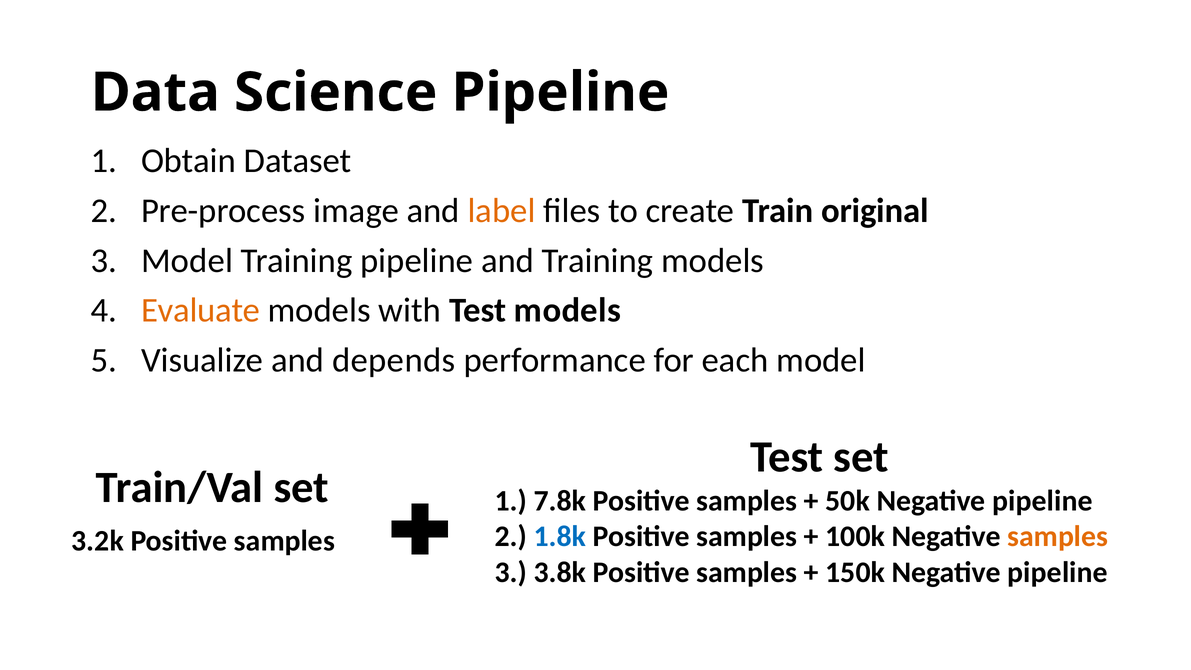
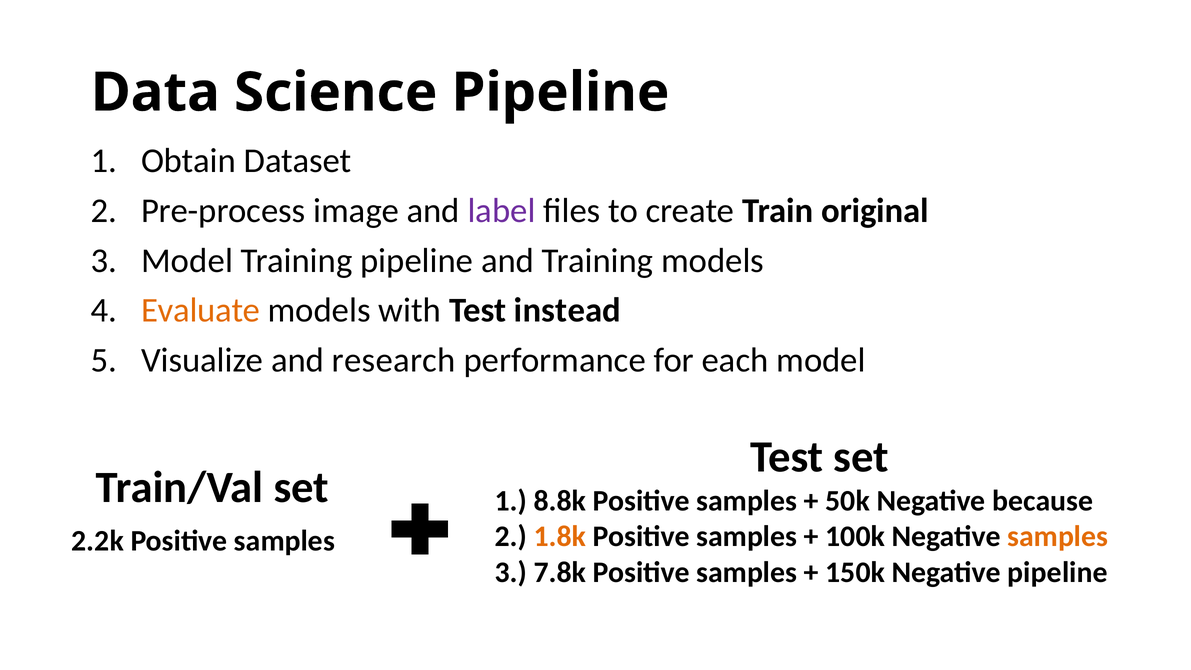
label colour: orange -> purple (502, 211)
Test models: models -> instead (568, 310)
depends: depends -> research (394, 360)
7.8k: 7.8k -> 8.8k (560, 501)
50k Negative pipeline: pipeline -> because (1043, 501)
1.8k colour: blue -> orange (560, 536)
3.2k: 3.2k -> 2.2k (98, 541)
3.8k: 3.8k -> 7.8k (560, 572)
